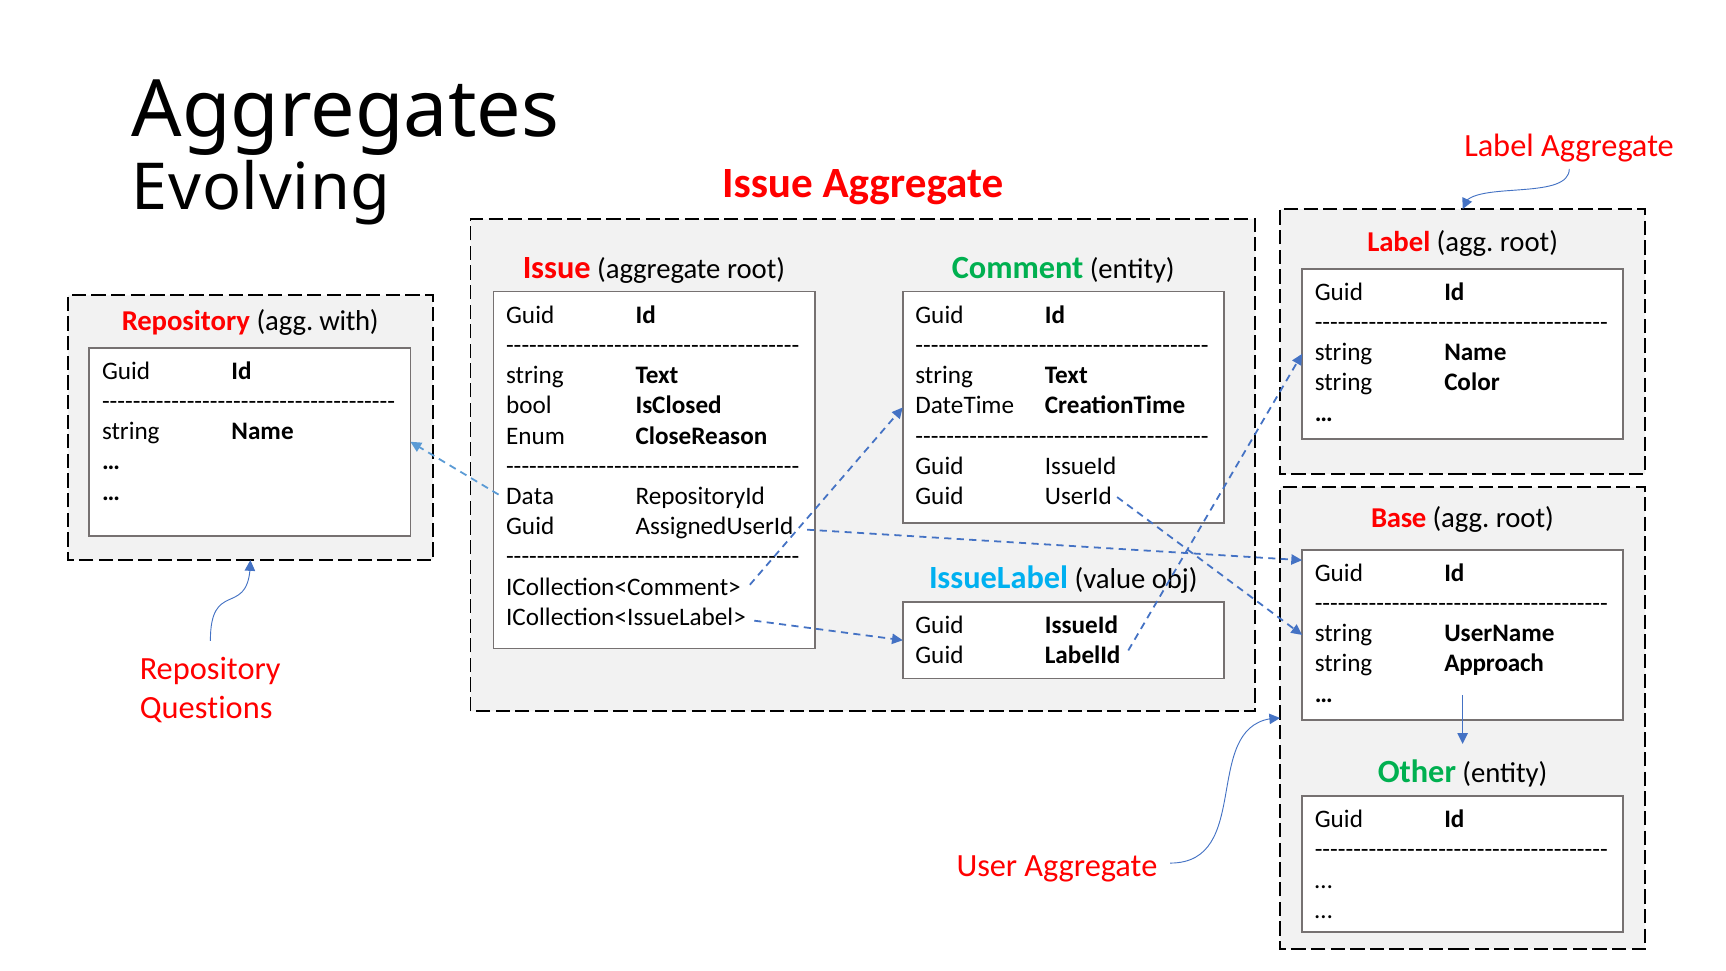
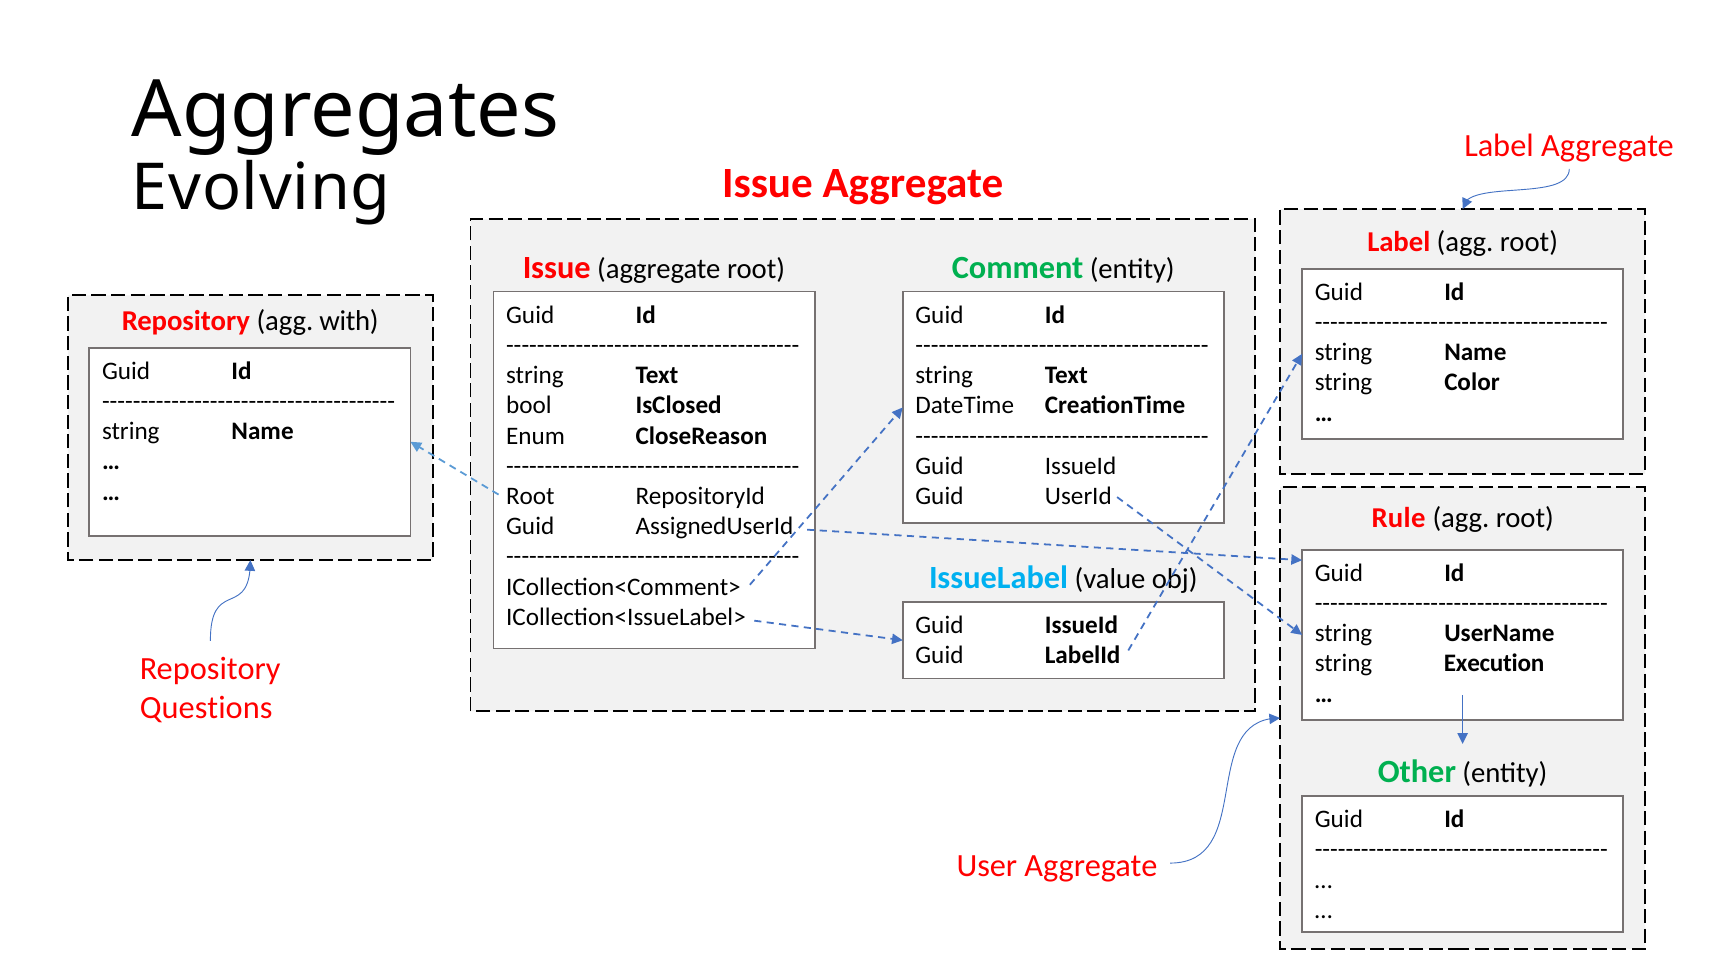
Data: Data -> Root (530, 496)
Base: Base -> Rule (1399, 518)
Approach: Approach -> Execution (1494, 663)
